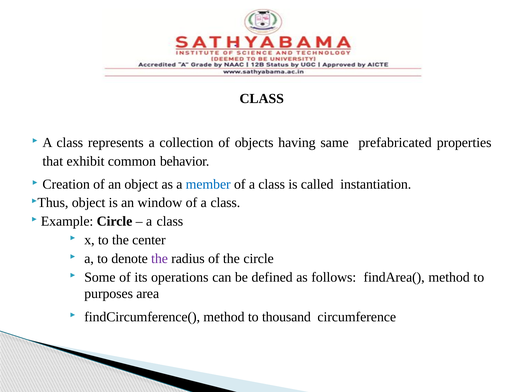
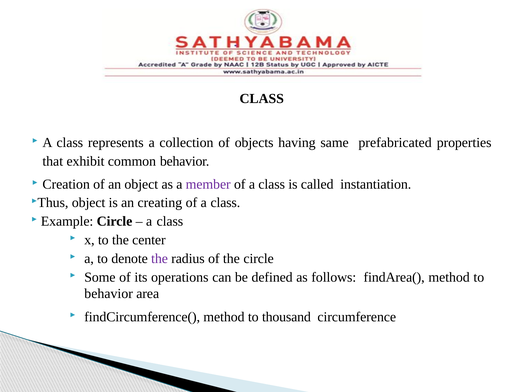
member colour: blue -> purple (208, 185)
window: window -> creating (160, 203)
purposes: purposes -> behavior (109, 294)
